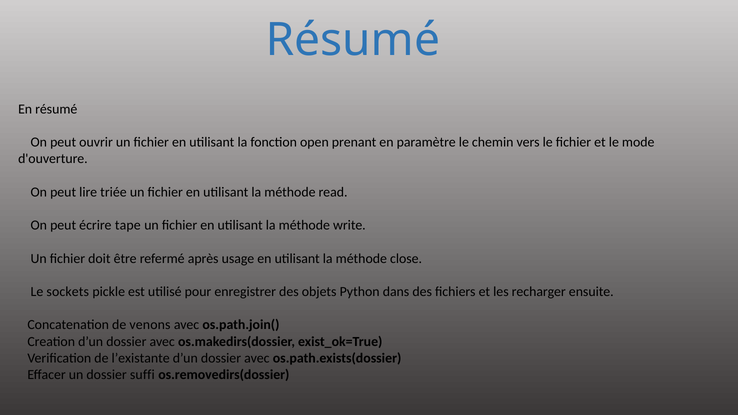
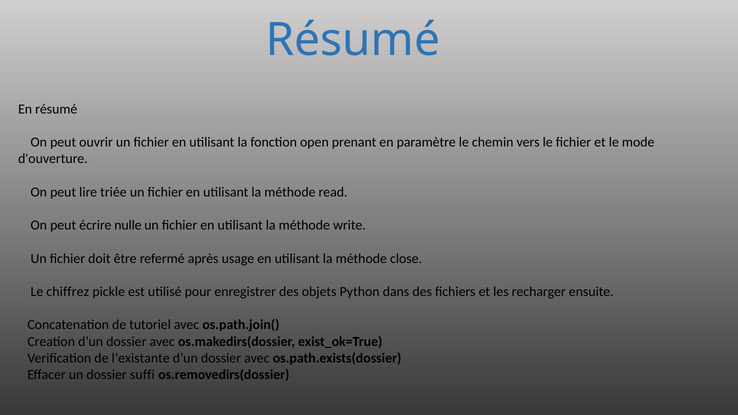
tape: tape -> nulle (128, 225)
sockets: sockets -> chiffrez (68, 292)
venons: venons -> tutoriel (150, 325)
